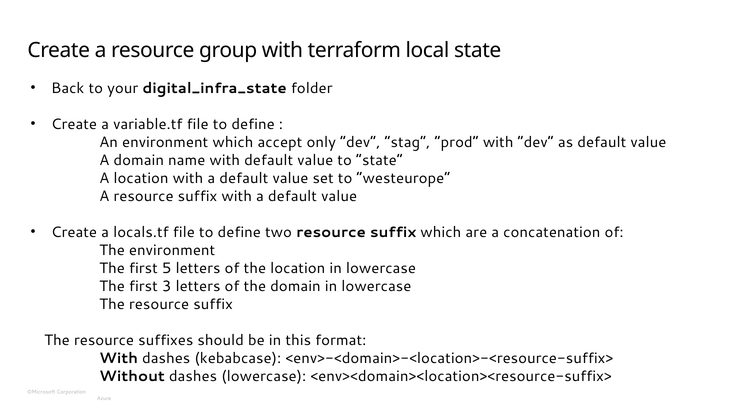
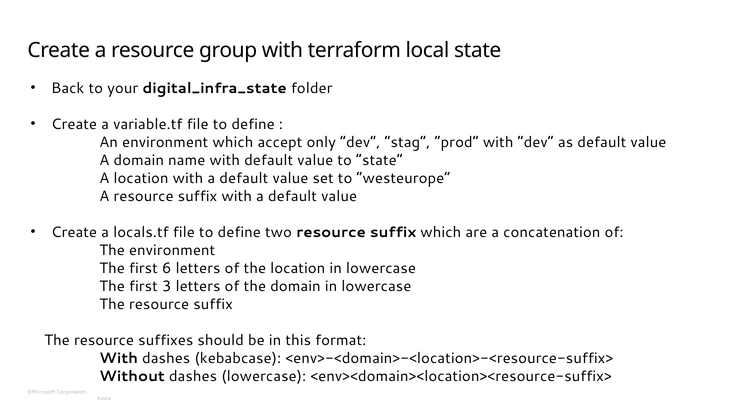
5: 5 -> 6 (167, 268)
